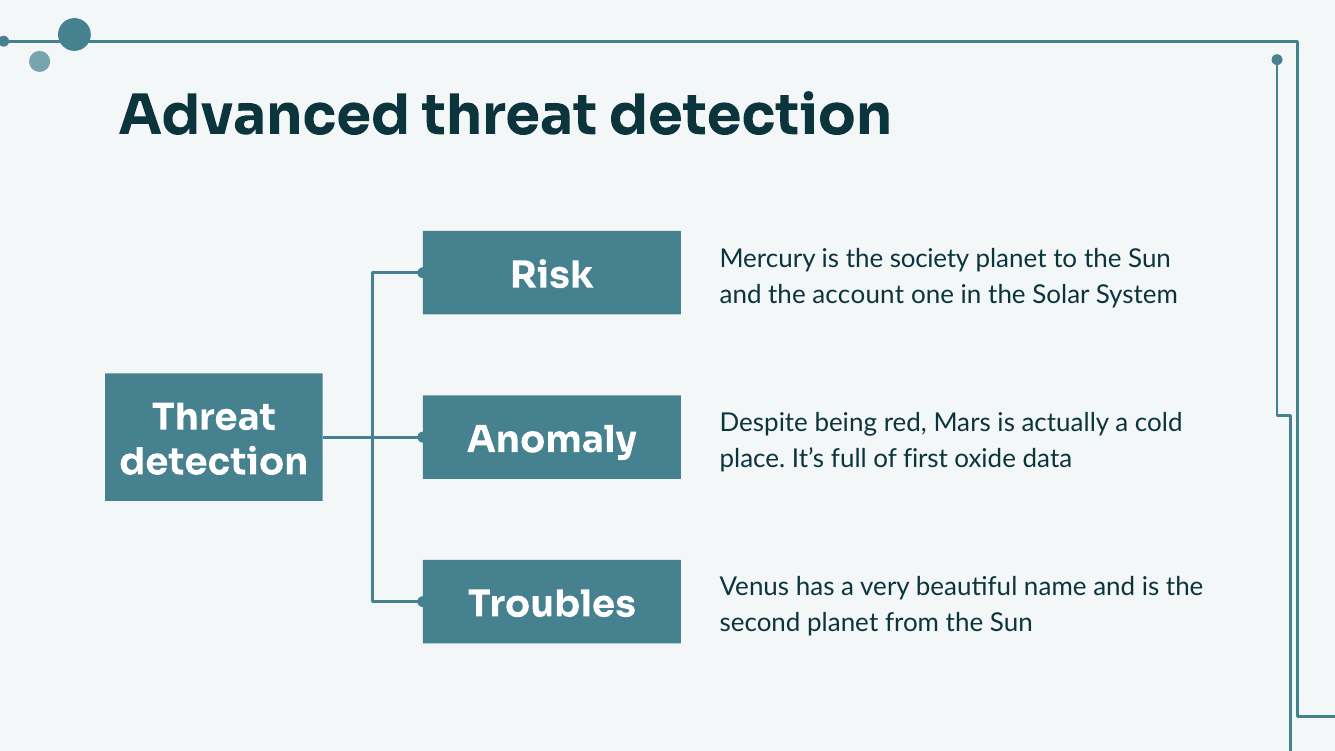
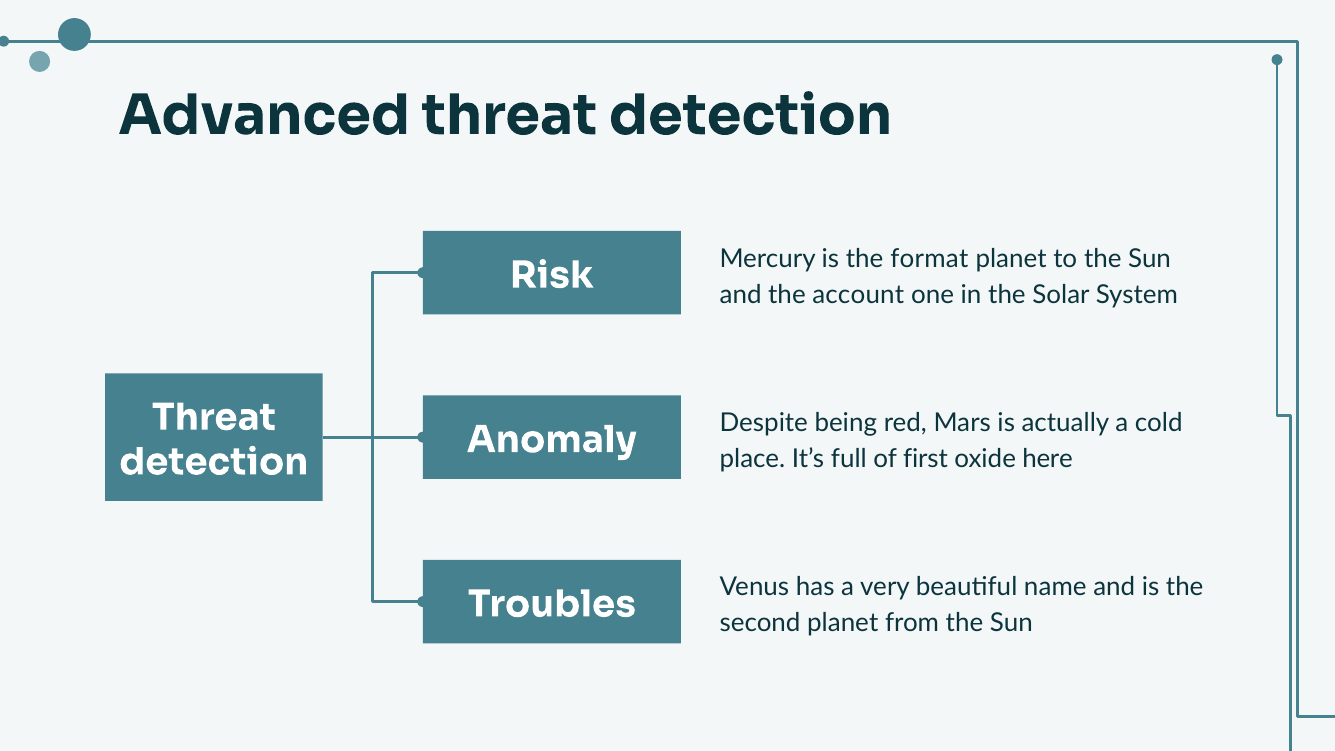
society: society -> format (929, 259)
data: data -> here (1048, 459)
